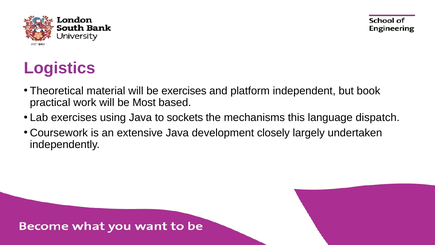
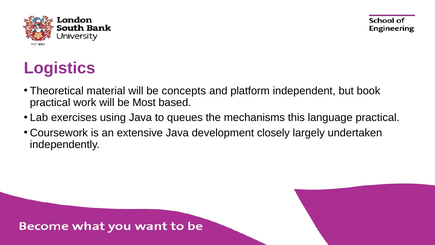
be exercises: exercises -> concepts (184, 91)
sockets: sockets -> queues (185, 118)
language dispatch: dispatch -> practical (378, 118)
